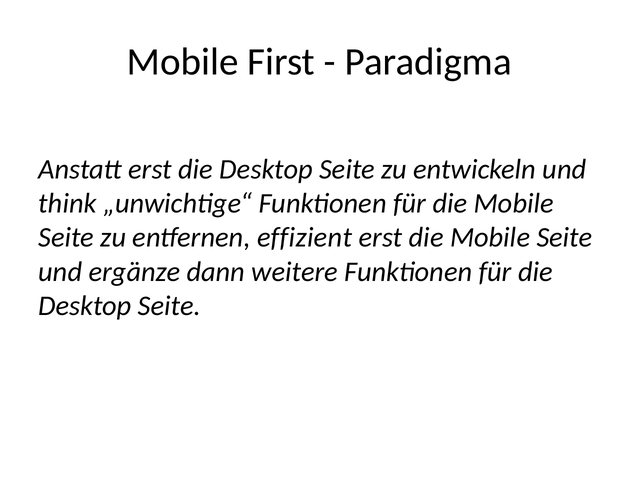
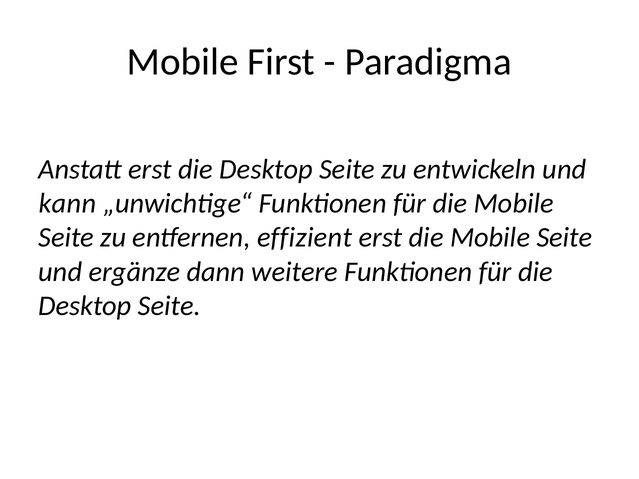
think: think -> kann (67, 204)
